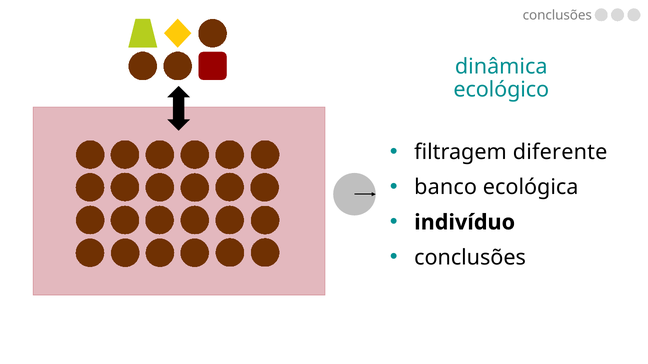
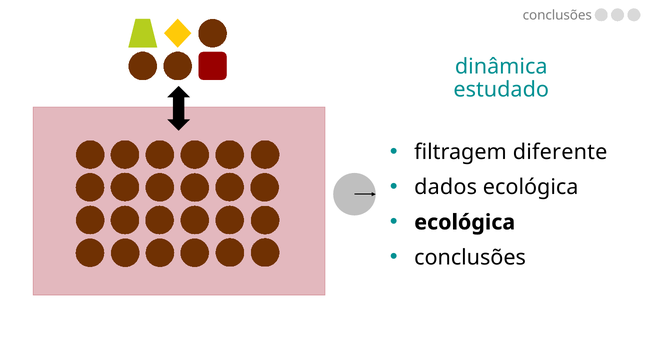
ecológico: ecológico -> estudado (501, 90)
banco: banco -> dados (446, 187)
indivíduo: indivíduo -> ecológica (465, 223)
